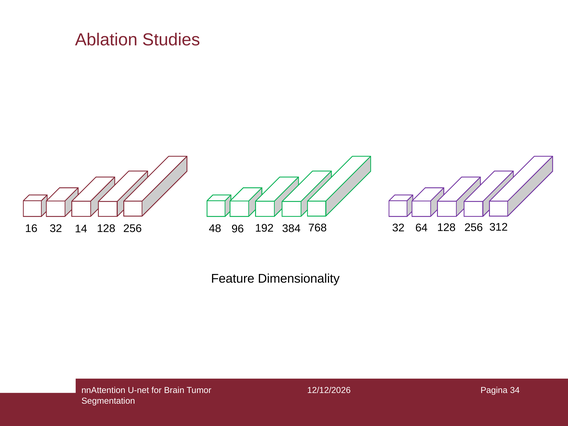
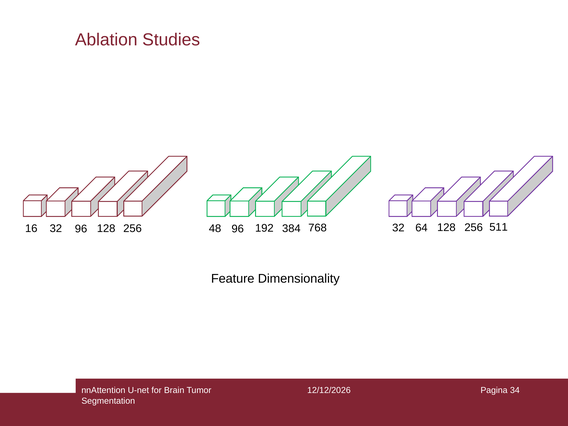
32 14: 14 -> 96 (81, 229)
312: 312 -> 511 (499, 227)
